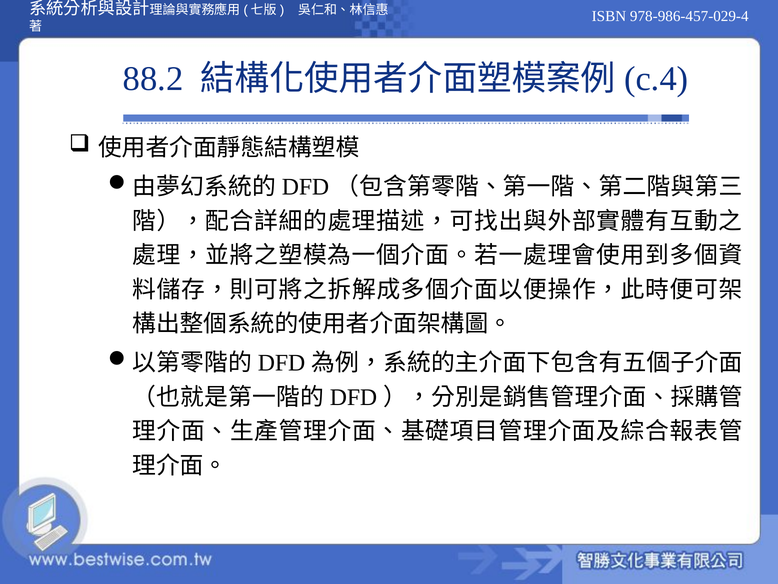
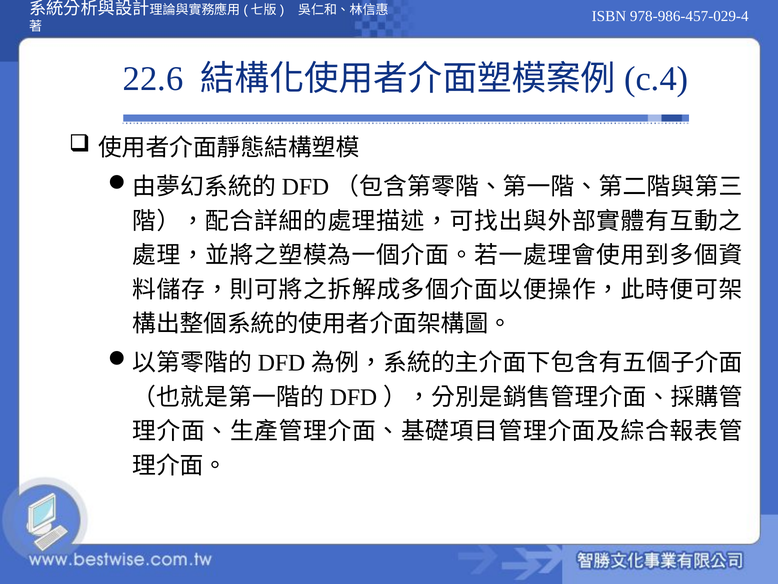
88.2: 88.2 -> 22.6 (153, 79)
